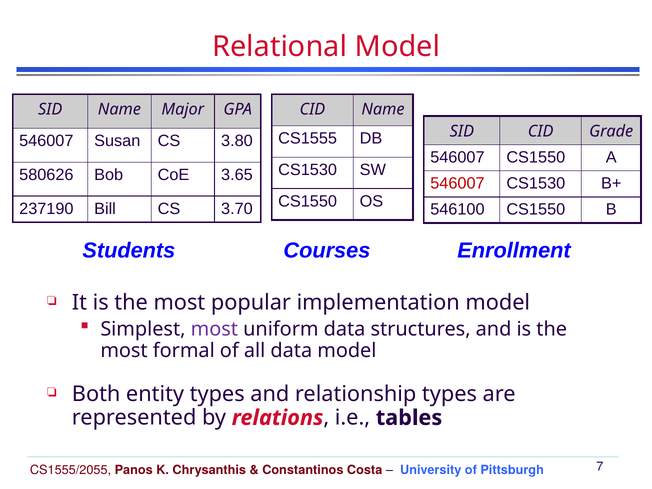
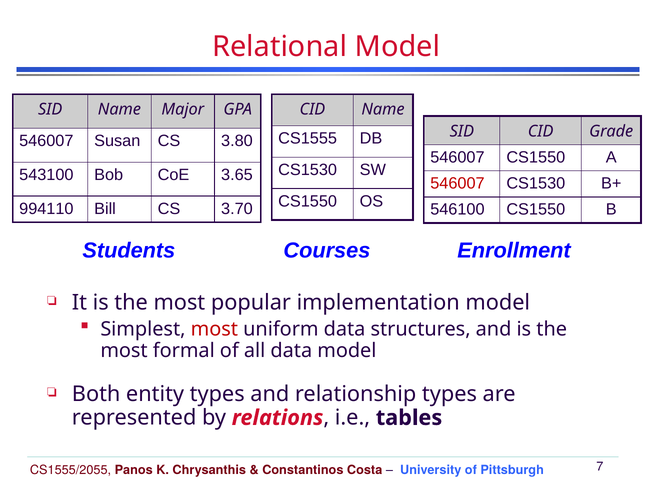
580626: 580626 -> 543100 (46, 175)
237190: 237190 -> 994110 (46, 209)
most colour: purple -> red (214, 329)
